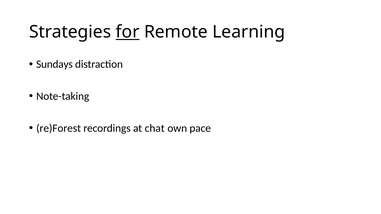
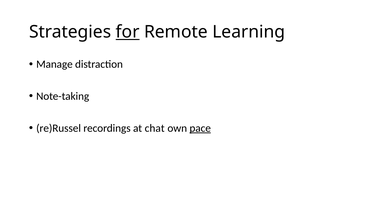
Sundays: Sundays -> Manage (54, 64)
re)Forest: re)Forest -> re)Russel (59, 128)
pace underline: none -> present (200, 128)
